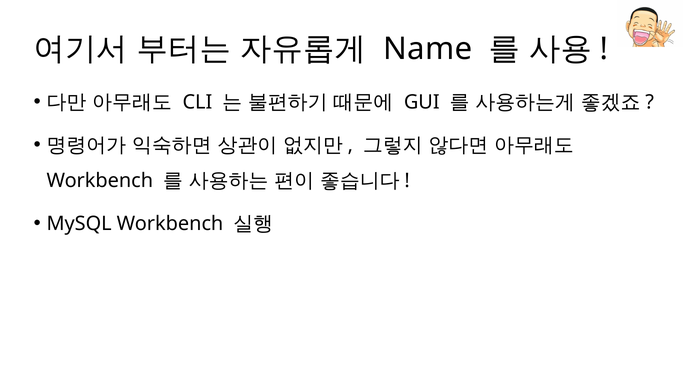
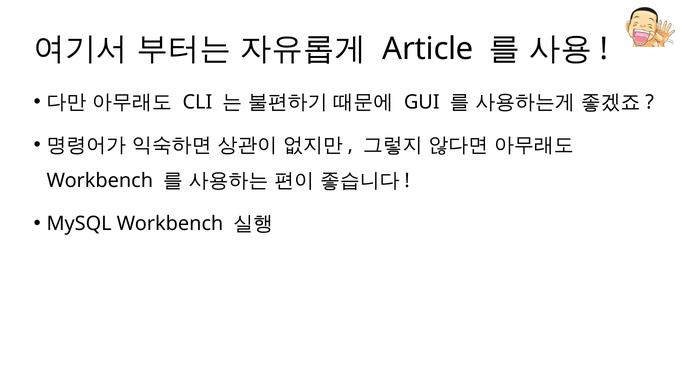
Name: Name -> Article (428, 49)
